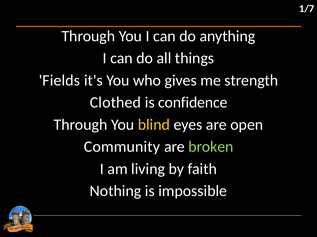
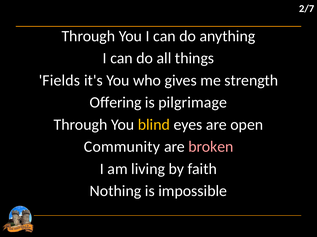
1/7: 1/7 -> 2/7 (307, 9)
Clothed: Clothed -> Offering (116, 103)
confidence: confidence -> pilgrimage (193, 103)
broken colour: light green -> pink (211, 147)
